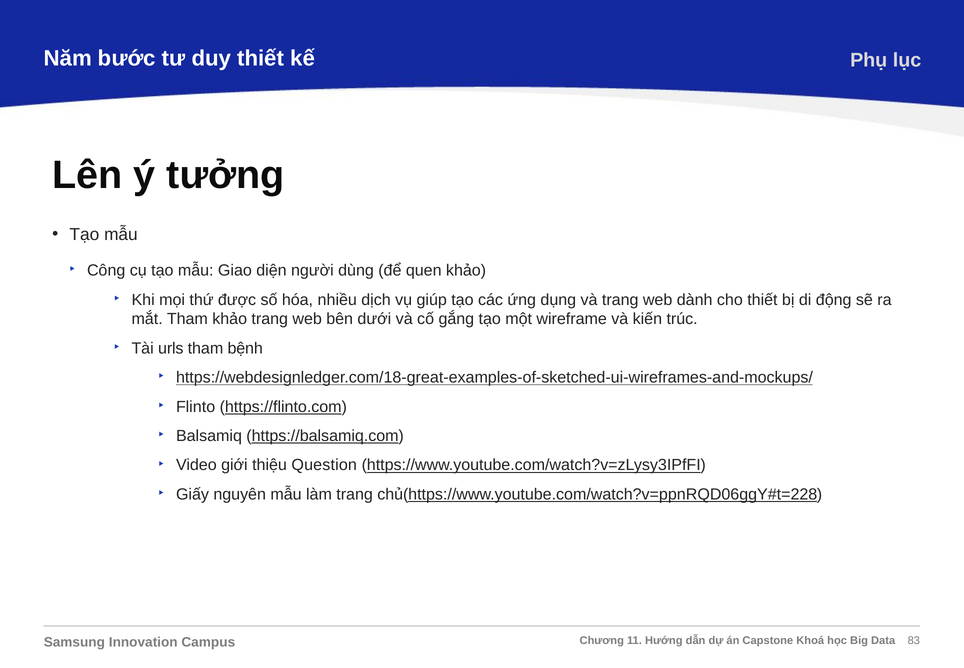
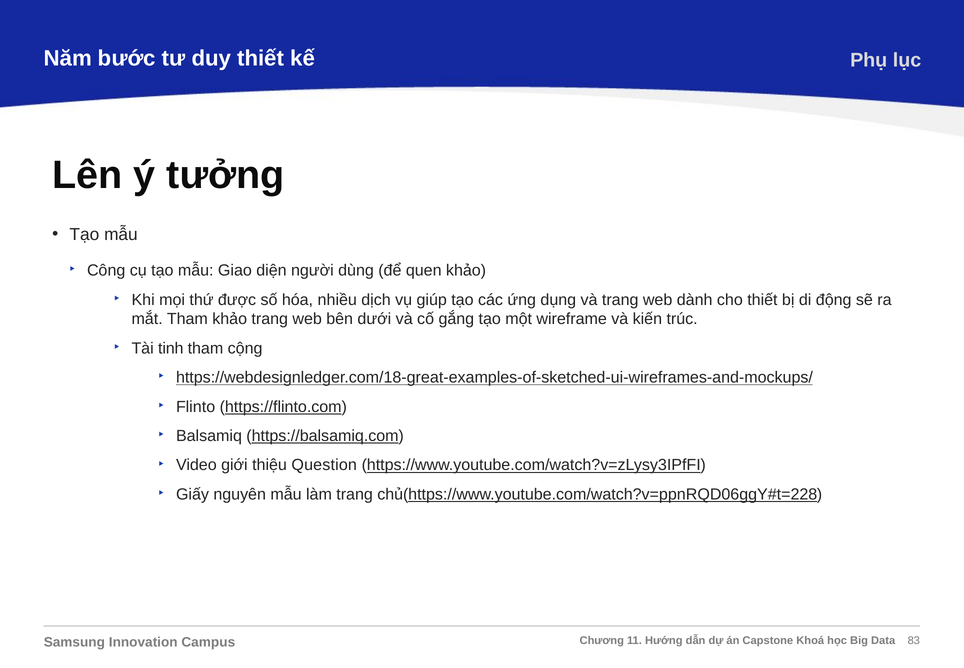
urls: urls -> tinh (171, 348)
bệnh: bệnh -> cộng (245, 348)
